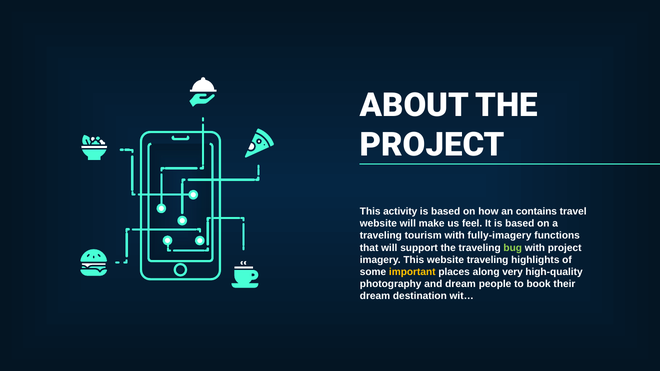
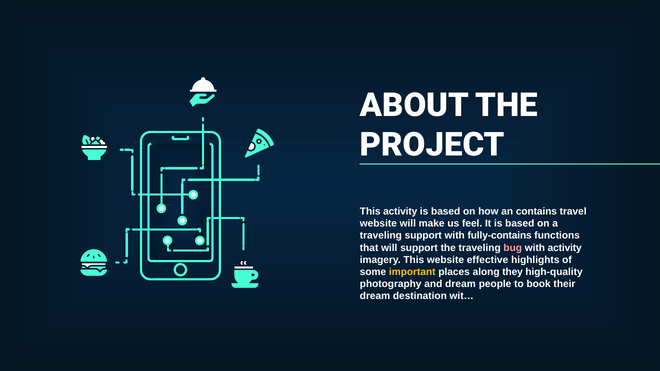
traveling tourism: tourism -> support (423, 236)
fully-imagery: fully-imagery -> fully-contains (500, 236)
bug colour: light green -> pink (513, 248)
with project: project -> activity (565, 248)
website traveling: traveling -> effective (488, 260)
very: very -> they (513, 272)
